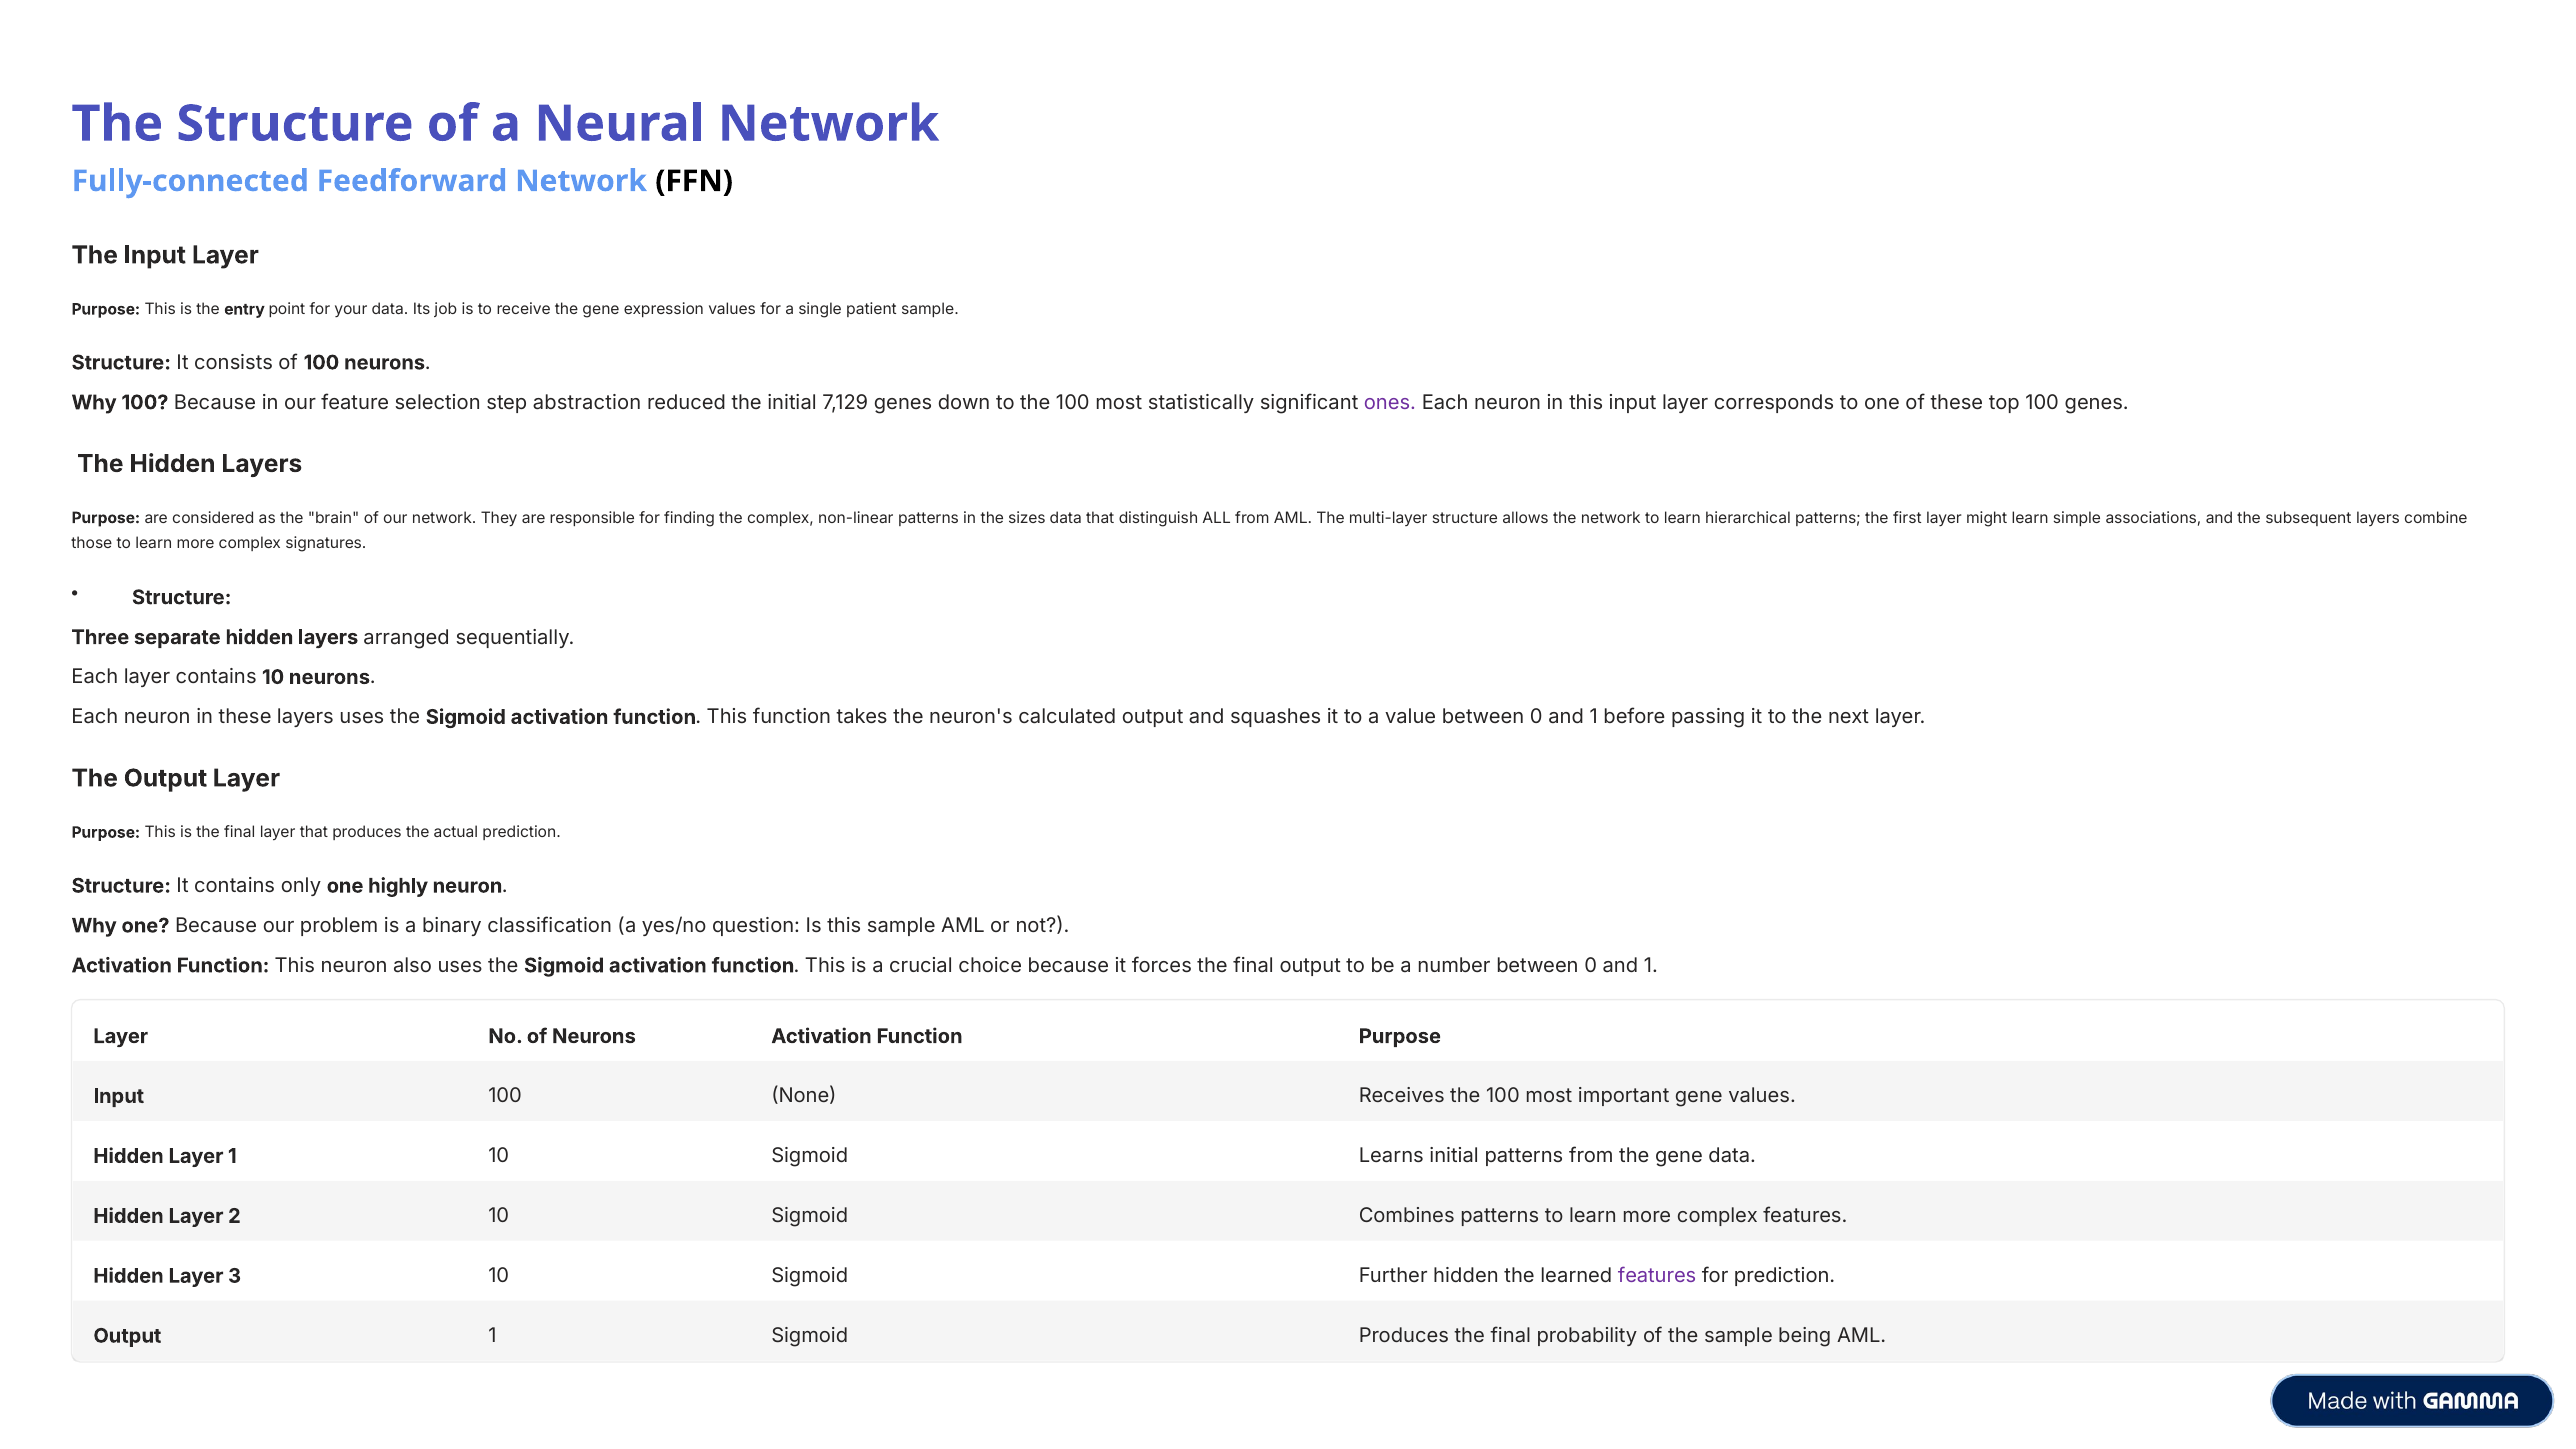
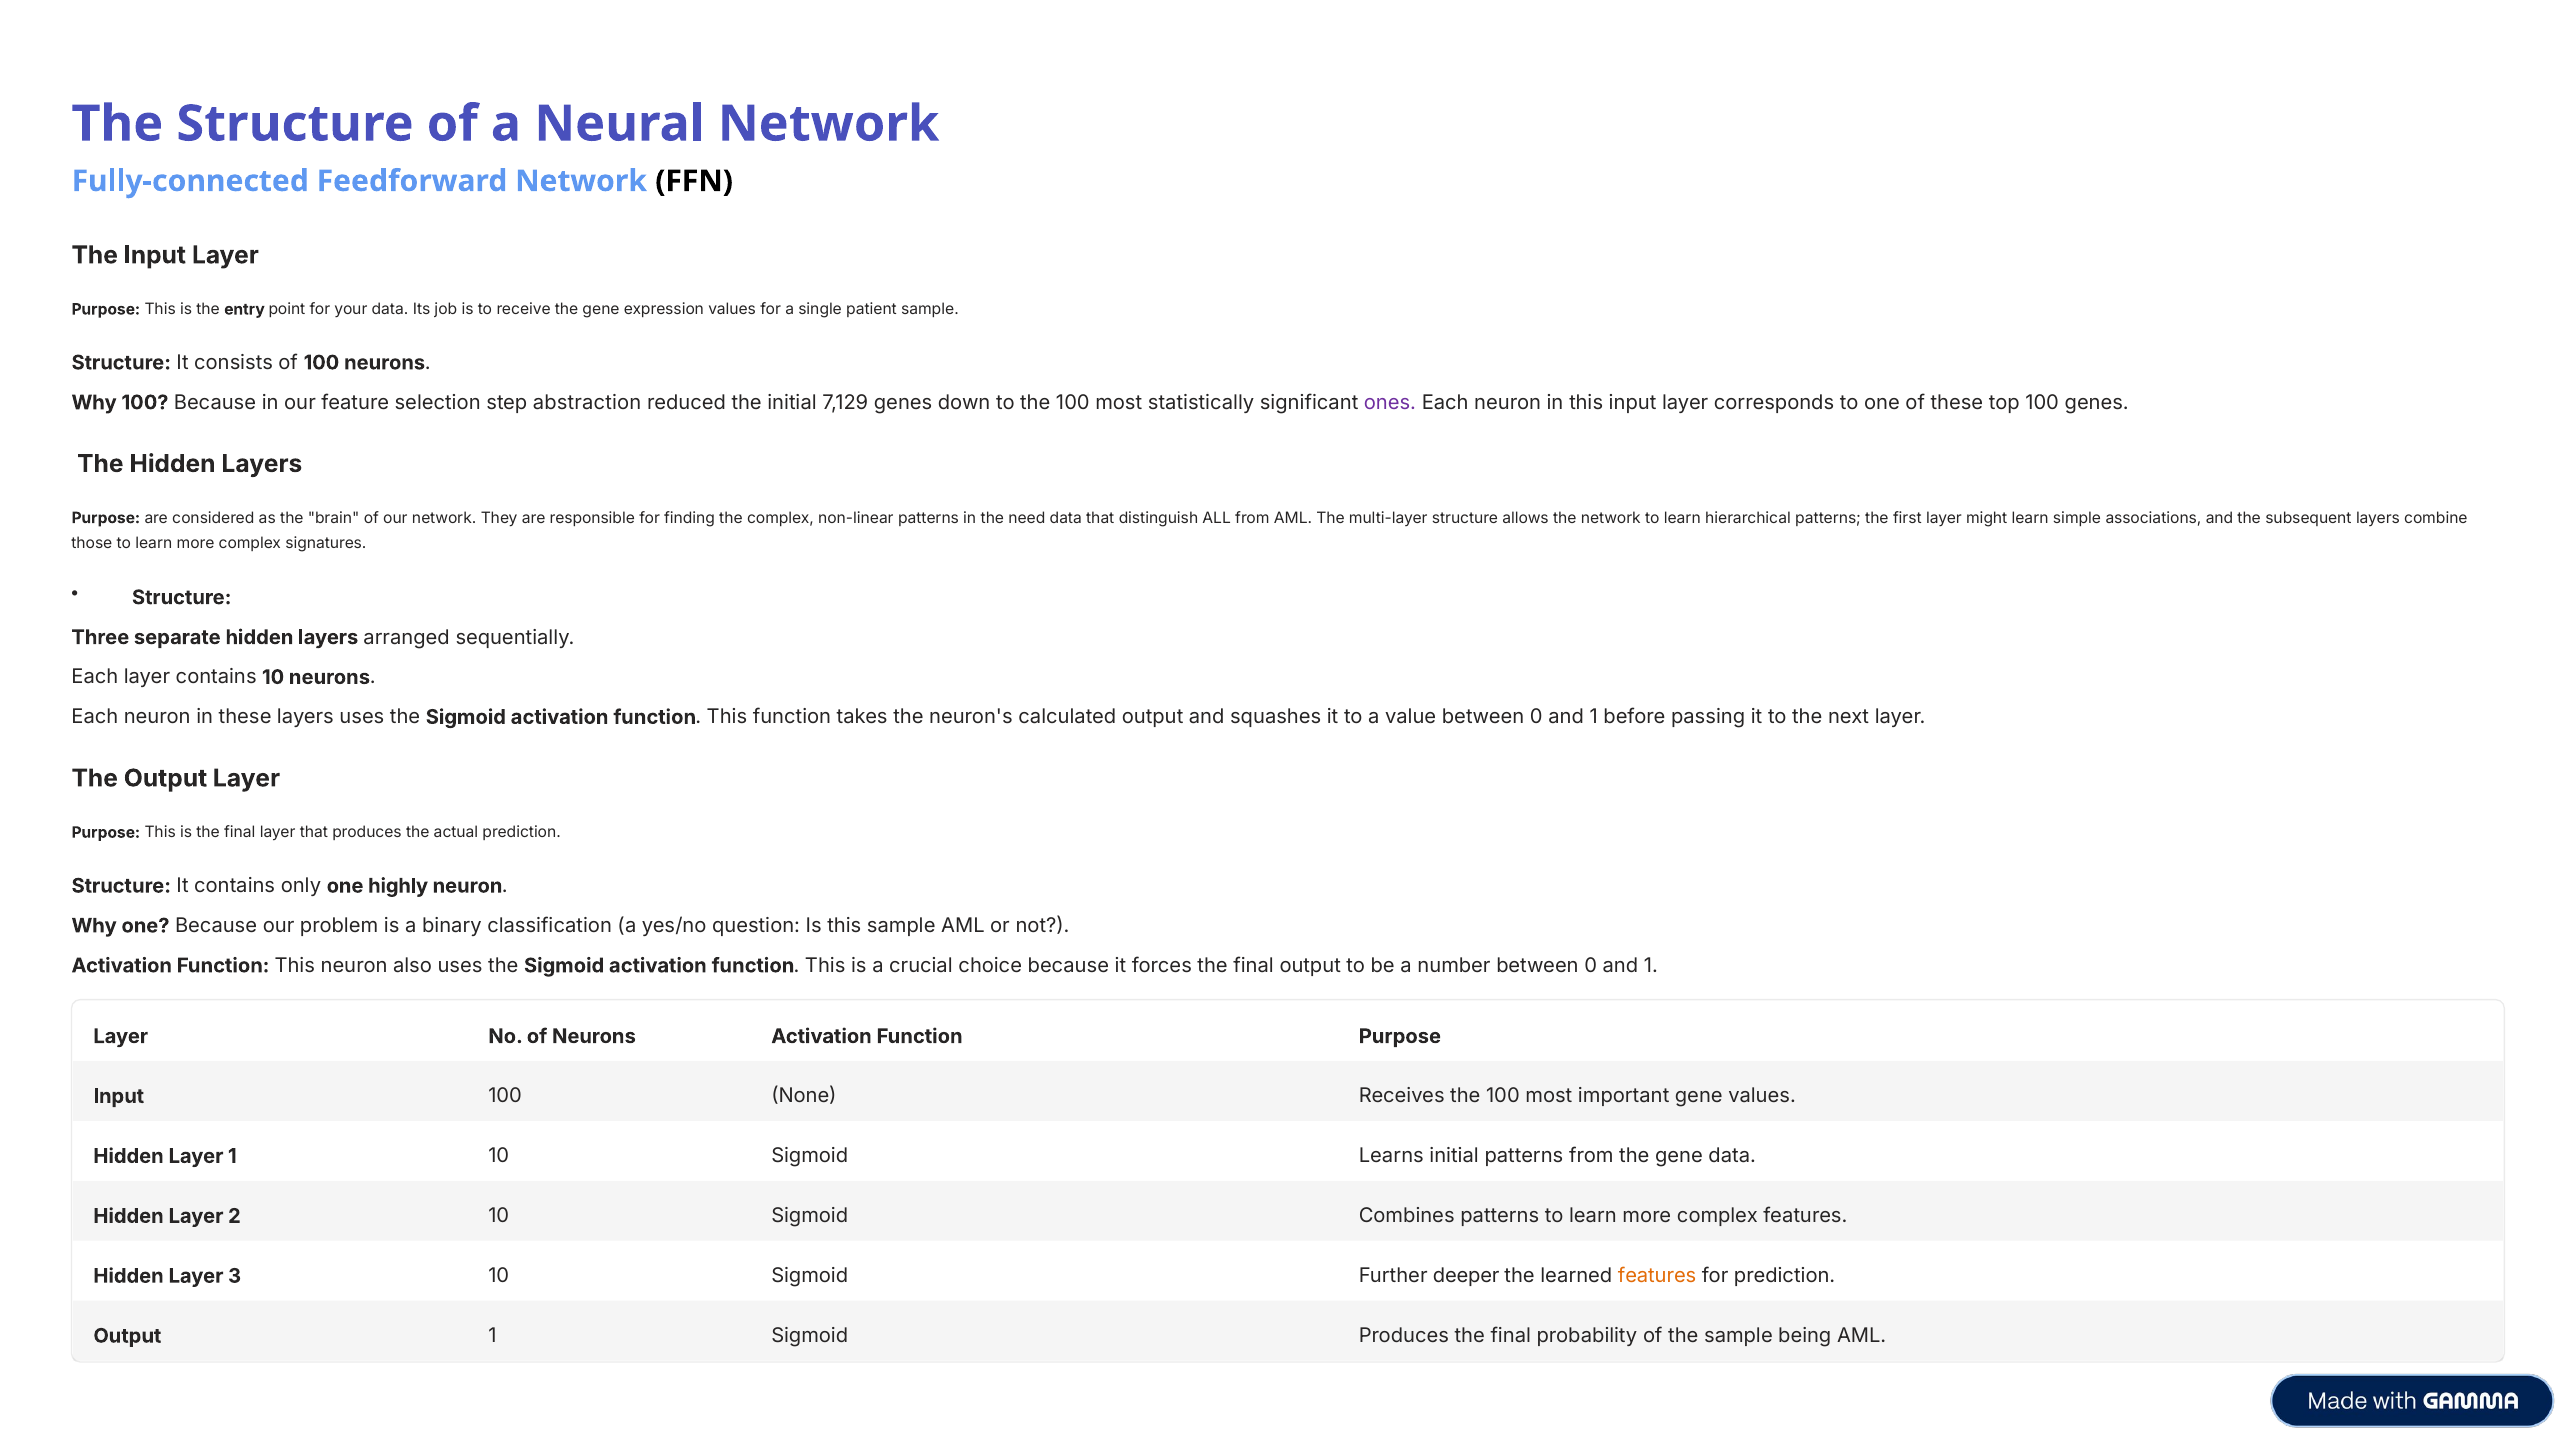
sizes: sizes -> need (1027, 518)
Further hidden: hidden -> deeper (1466, 1276)
features colour: purple -> orange (1657, 1276)
